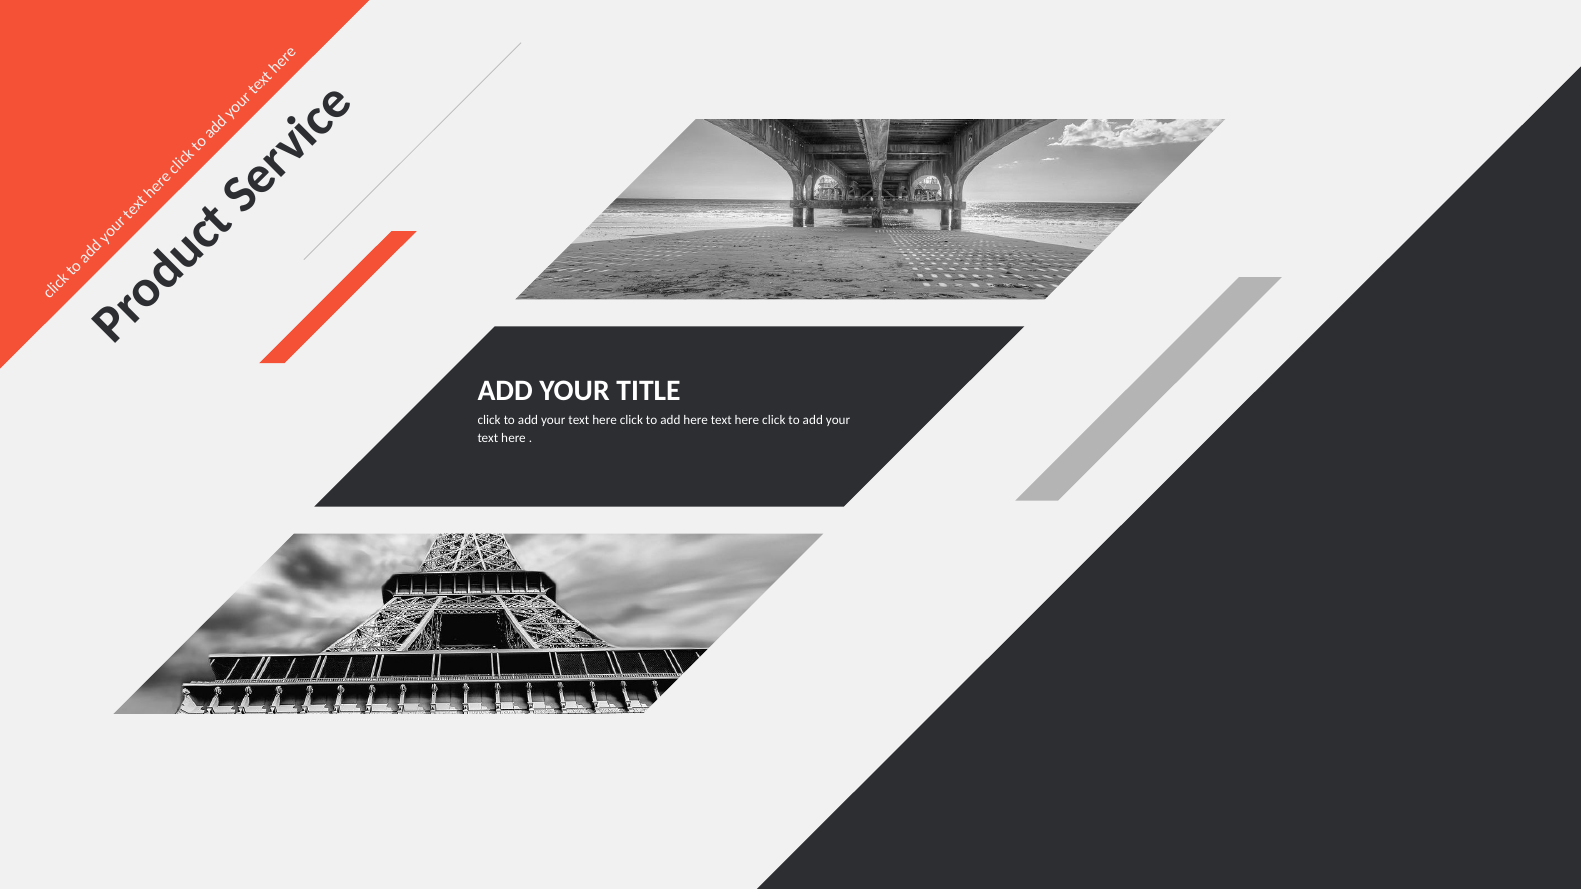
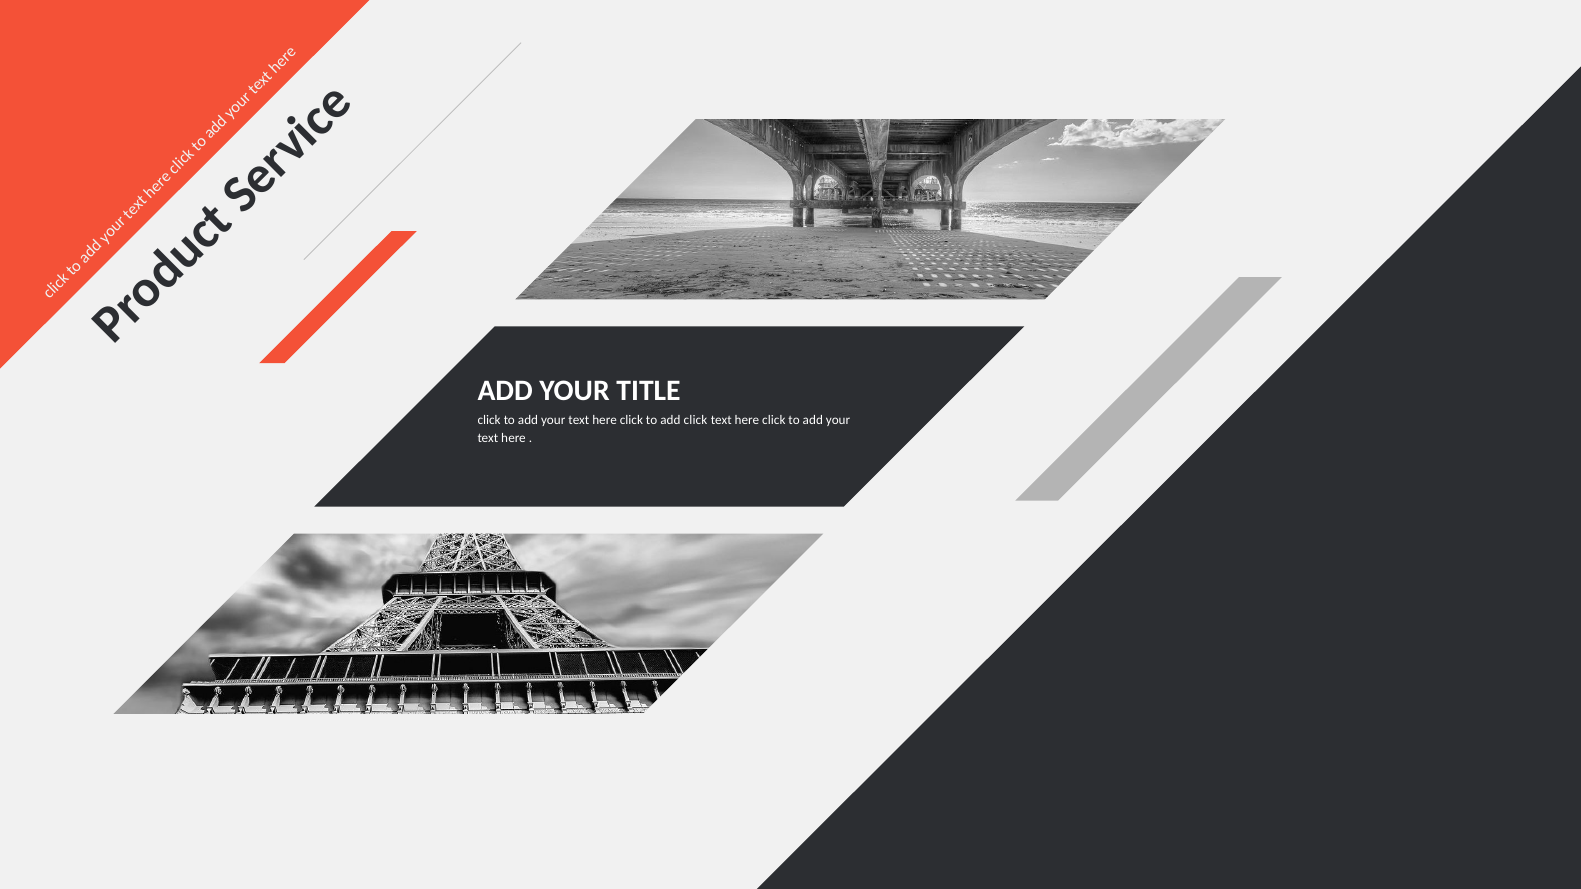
add here: here -> click (696, 420)
